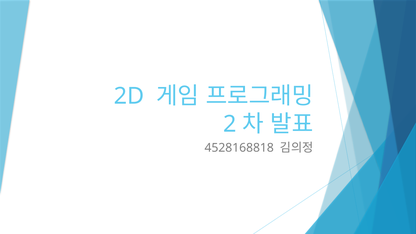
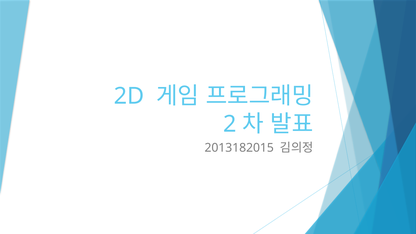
4528168818: 4528168818 -> 2013182015 (239, 148)
